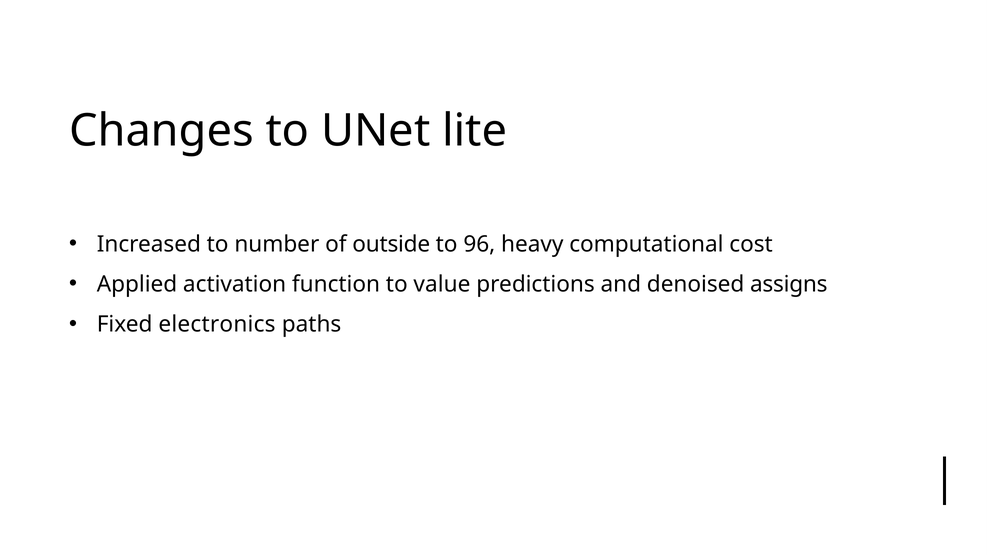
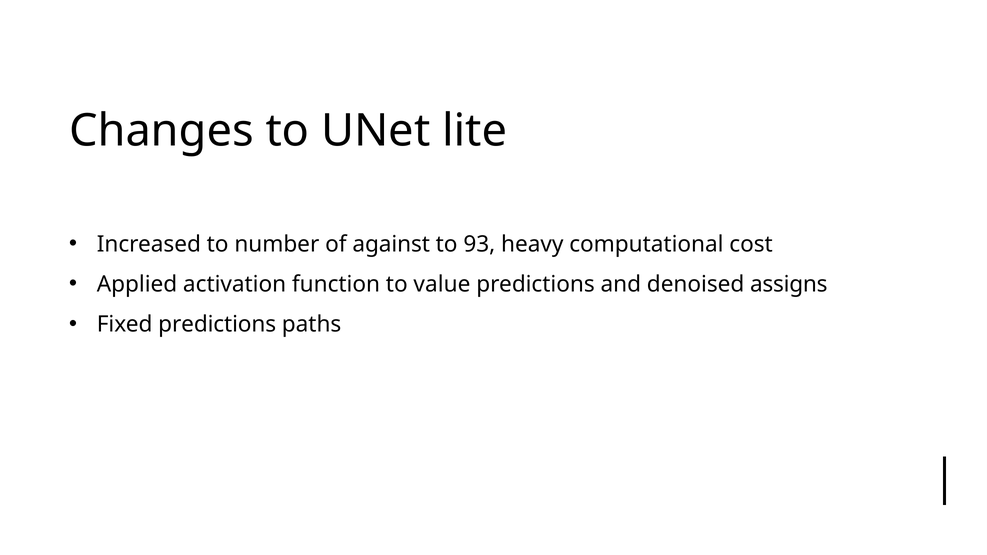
outside: outside -> against (391, 244)
96: 96 -> 93 (479, 244)
Fixed electronics: electronics -> predictions (217, 324)
